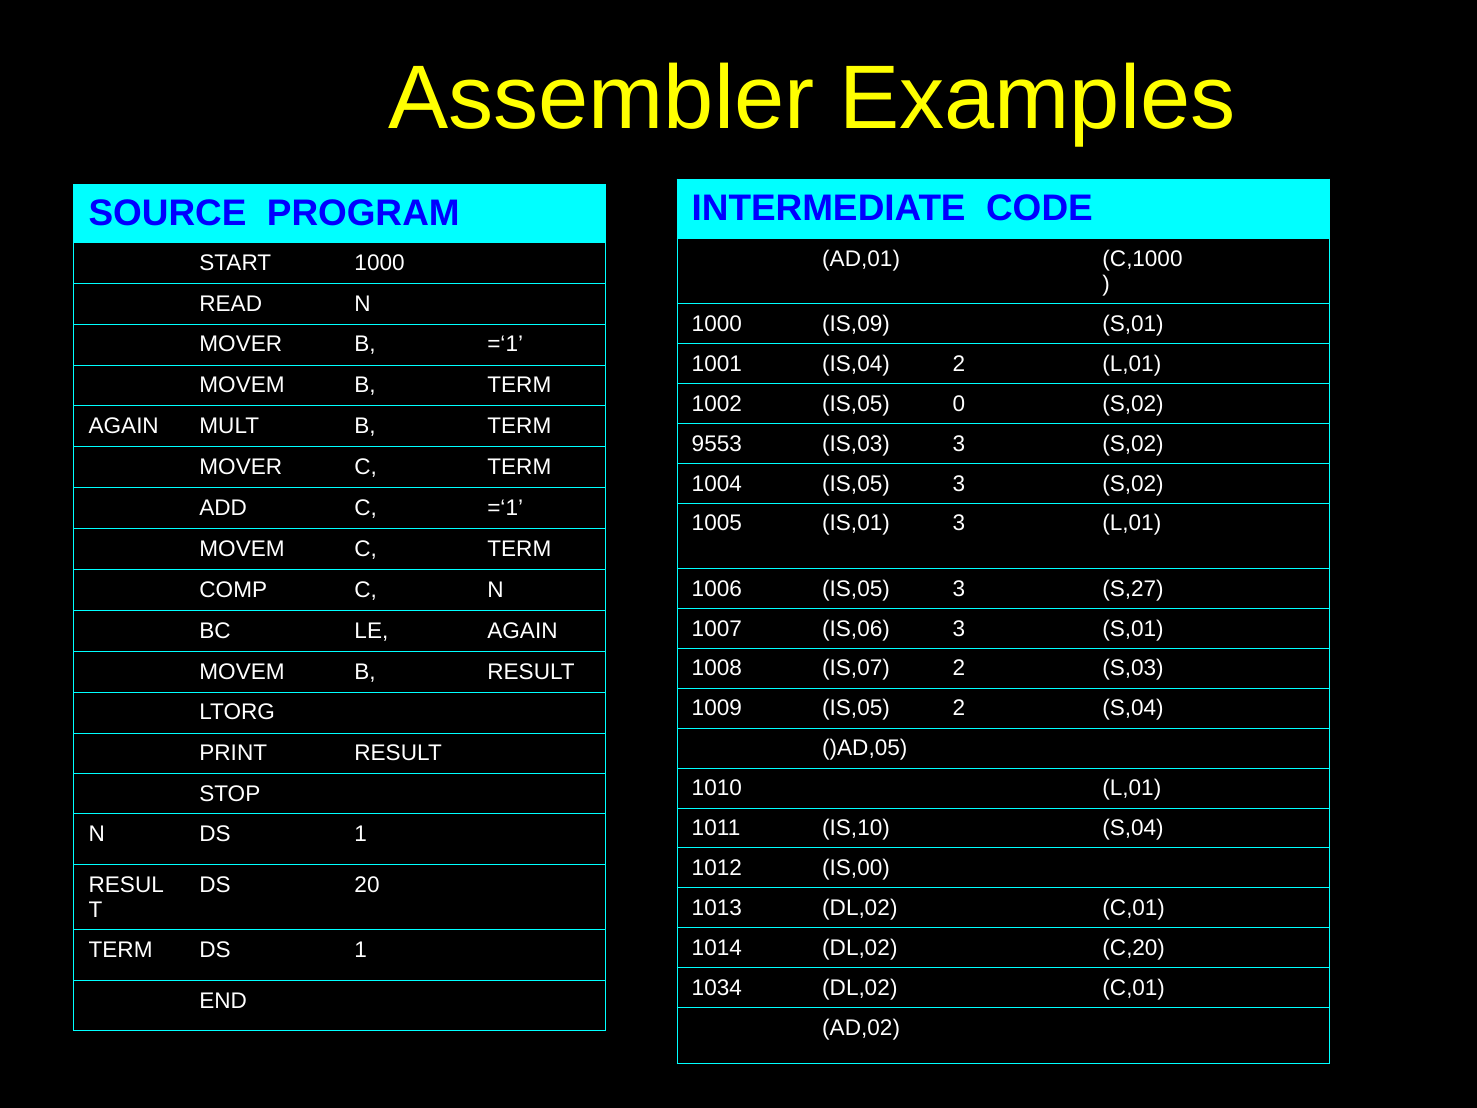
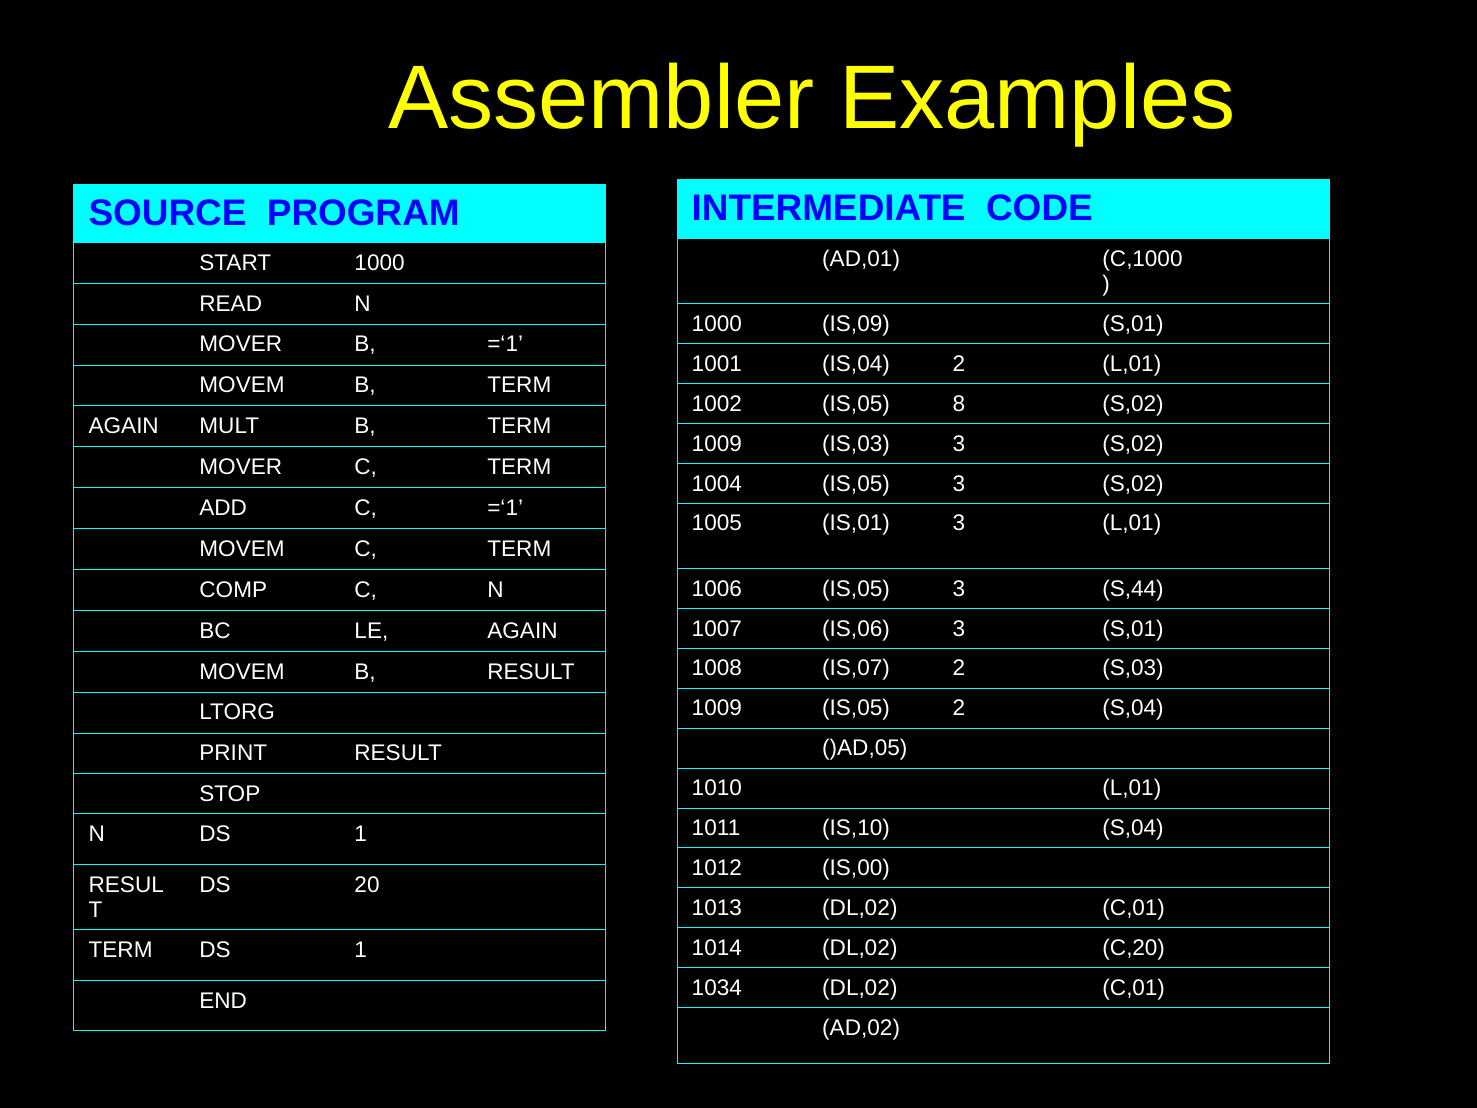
0: 0 -> 8 (959, 404)
9553: 9553 -> 1009 (717, 444)
S,27: S,27 -> S,44 (1133, 588)
